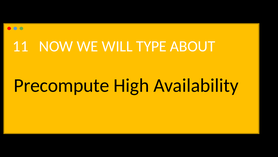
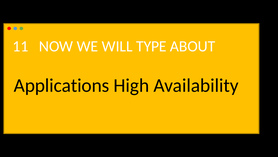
Precompute: Precompute -> Applications (61, 85)
